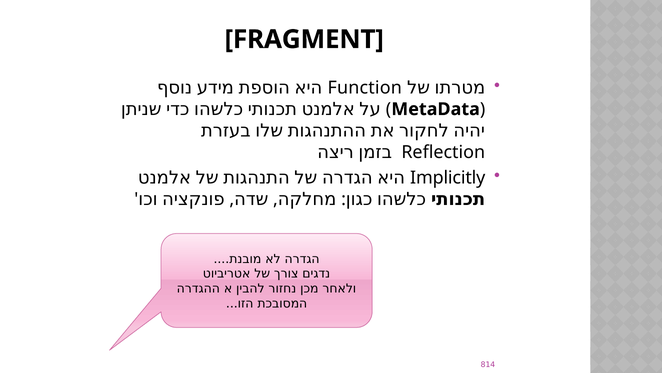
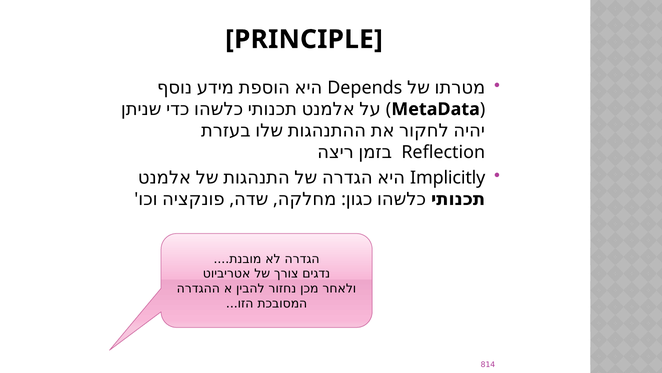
FRAGMENT: FRAGMENT -> PRINCIPLE (304, 39)
Function: Function -> Depends (365, 88)
